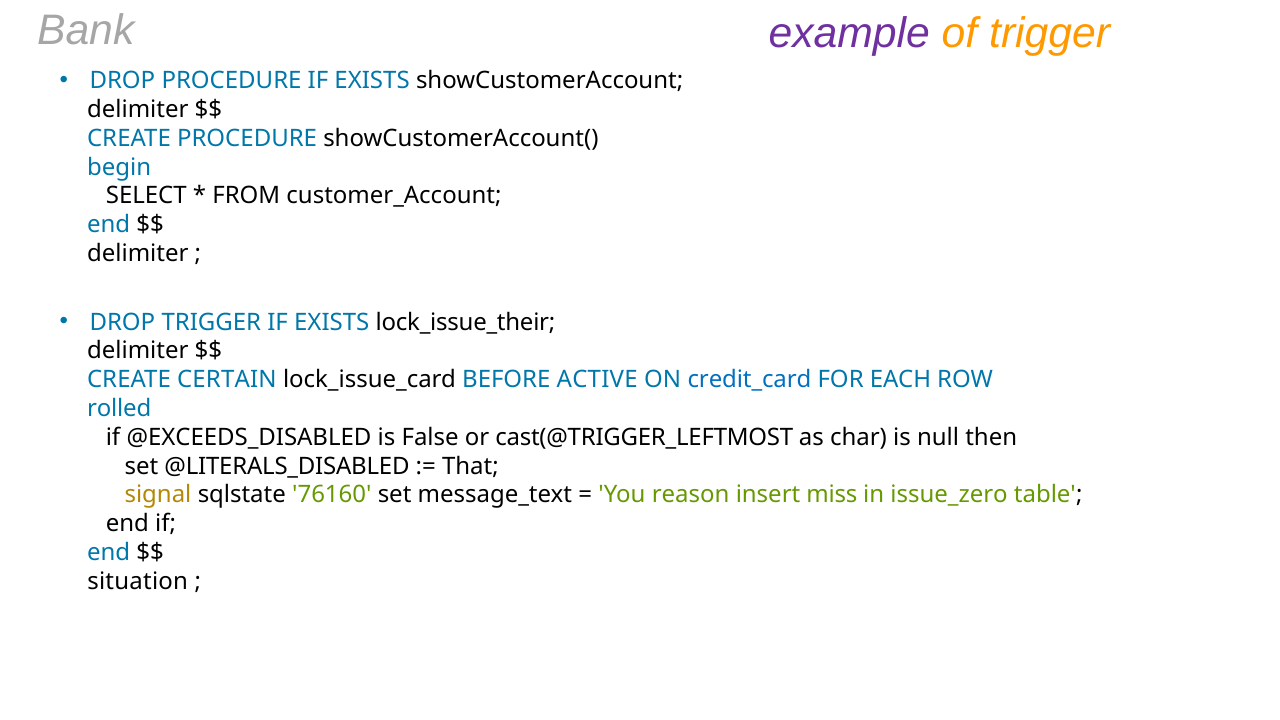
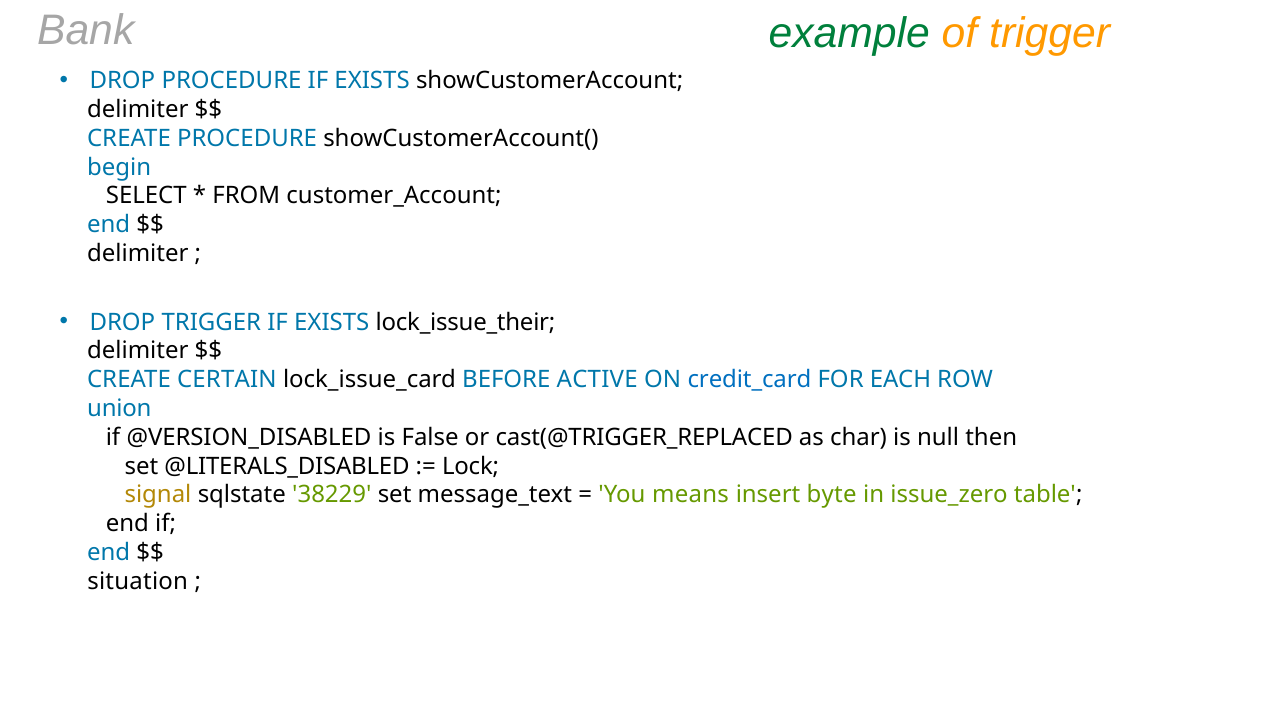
example colour: purple -> green (849, 33)
rolled: rolled -> union (119, 409)
@EXCEEDS_DISABLED: @EXCEEDS_DISABLED -> @VERSION_DISABLED (249, 437)
cast(@TRIGGER_LEFTMOST: cast(@TRIGGER_LEFTMOST -> cast(@TRIGGER_REPLACED (644, 437)
That: That -> Lock (471, 466)
76160: 76160 -> 38229 (332, 495)
reason: reason -> means (691, 495)
miss: miss -> byte (832, 495)
